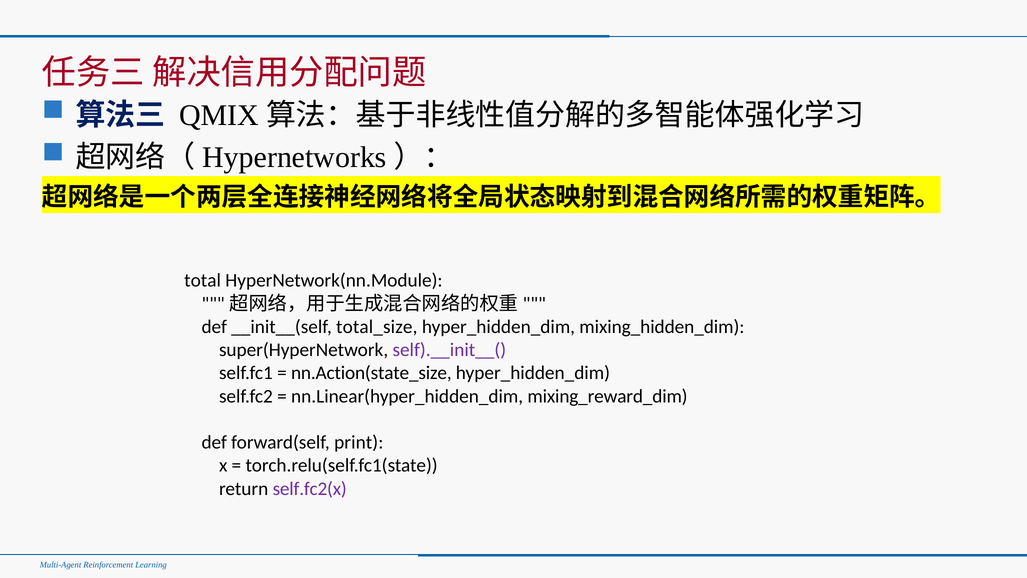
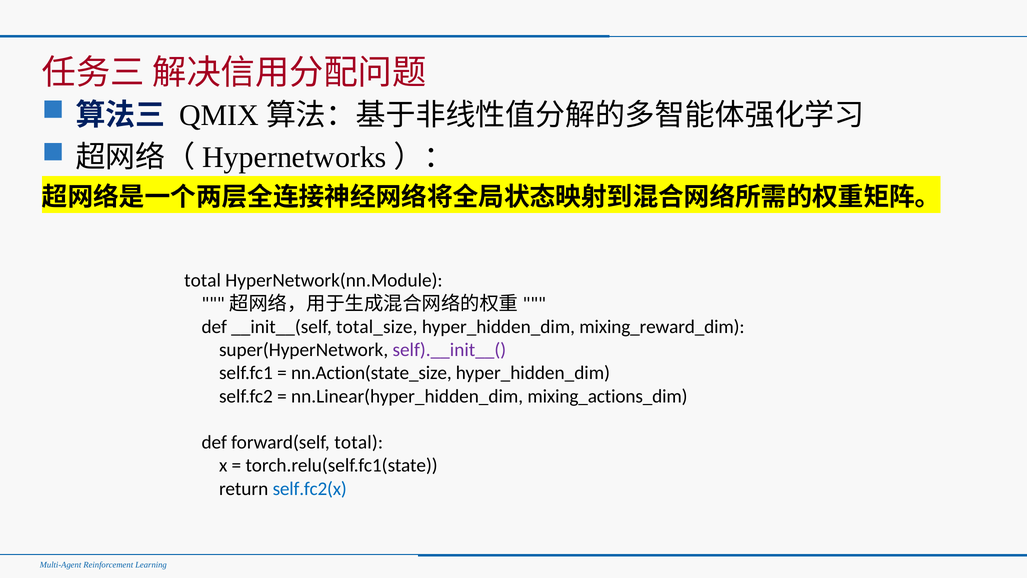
mixing_hidden_dim: mixing_hidden_dim -> mixing_reward_dim (662, 327)
mixing_reward_dim: mixing_reward_dim -> mixing_actions_dim (608, 396)
forward(self print: print -> total (359, 442)
self.fc2(x colour: purple -> blue (310, 488)
